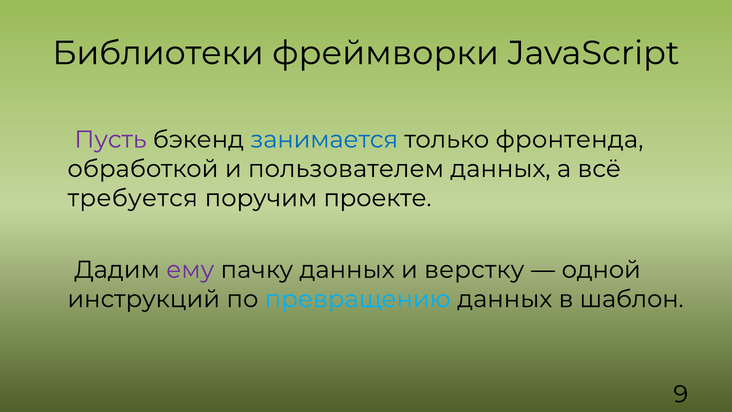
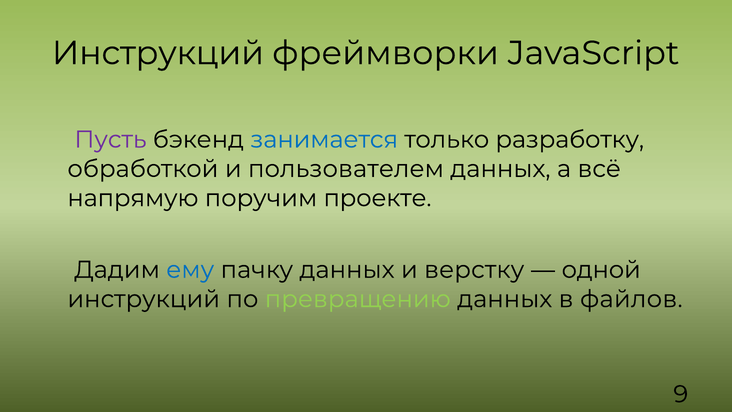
Библиотеки: Библиотеки -> Инструкций (158, 53)
фронтенда: фронтенда -> разработку (570, 139)
требуется: требуется -> напрямую (133, 198)
ему colour: purple -> blue (190, 270)
превращению colour: light blue -> light green (358, 299)
шаблон: шаблон -> файлов (631, 299)
